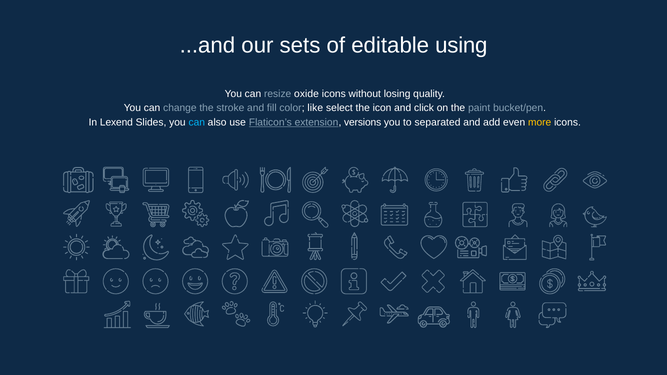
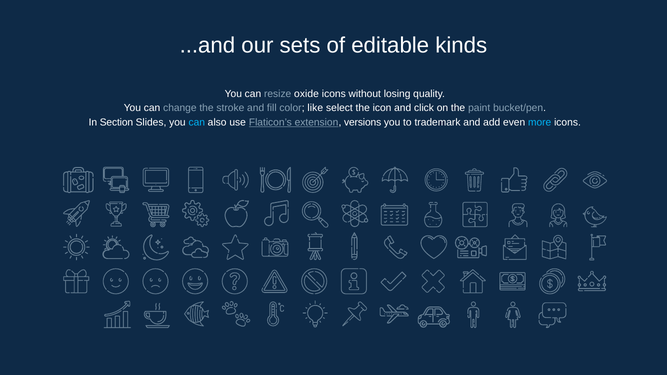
using: using -> kinds (461, 45)
Lexend: Lexend -> Section (116, 122)
separated: separated -> trademark (437, 122)
more colour: yellow -> light blue (540, 122)
